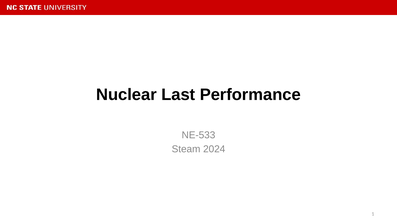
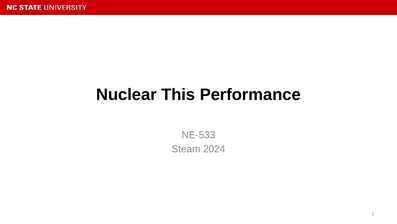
Last: Last -> This (178, 94)
